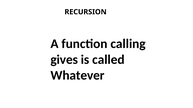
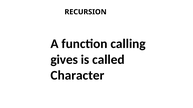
Whatever: Whatever -> Character (77, 76)
